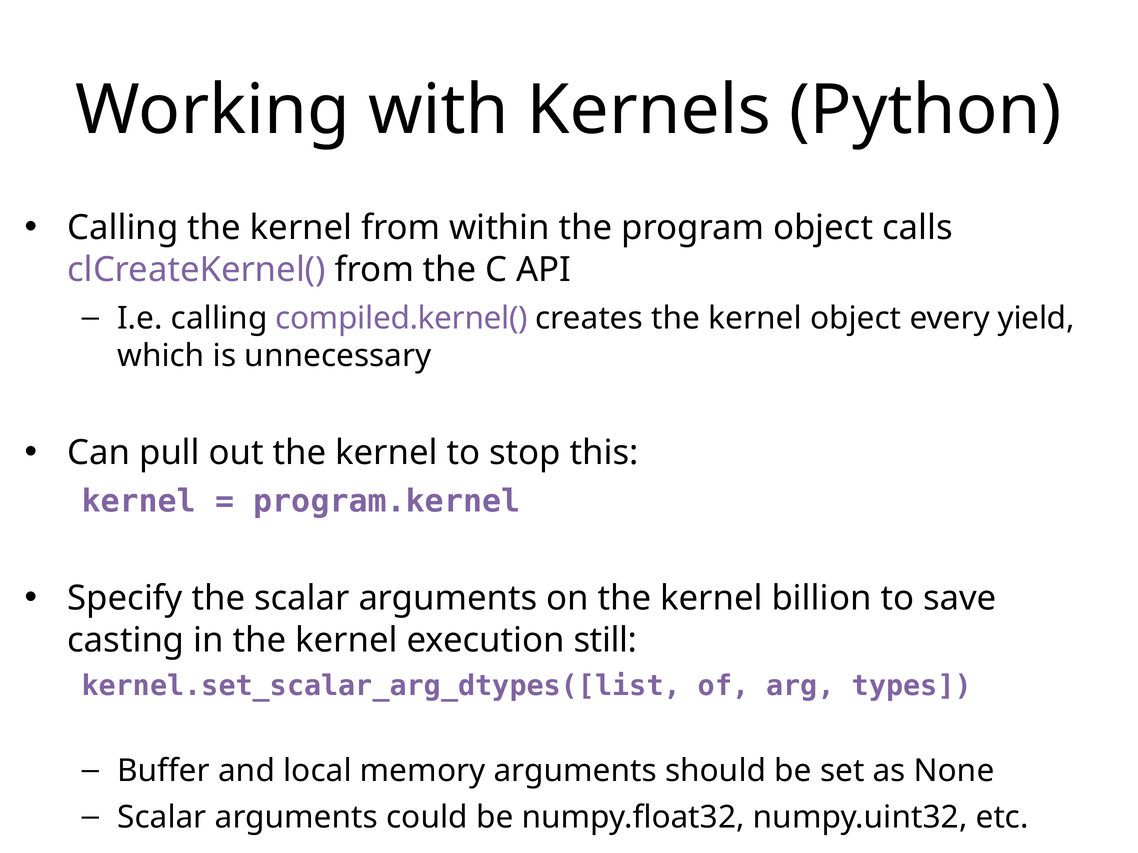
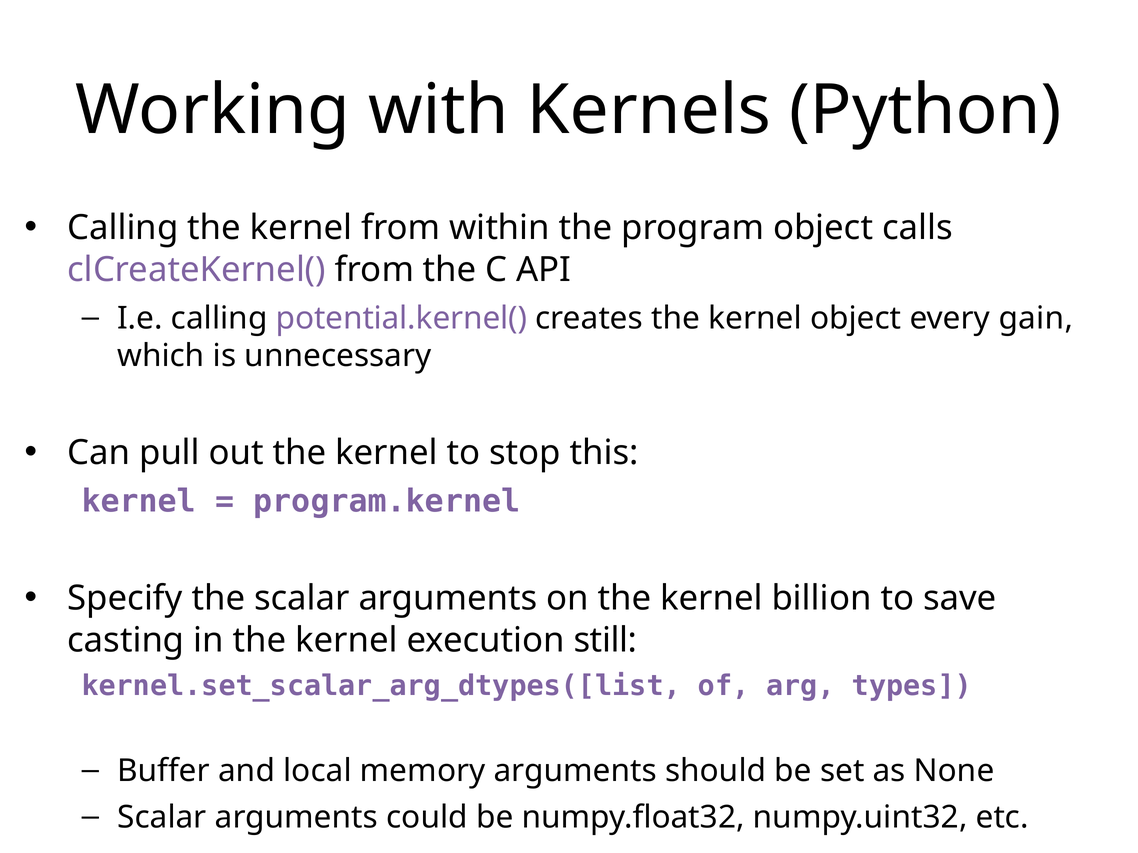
compiled.kernel(: compiled.kernel( -> potential.kernel( (402, 318)
yield: yield -> gain (1036, 318)
